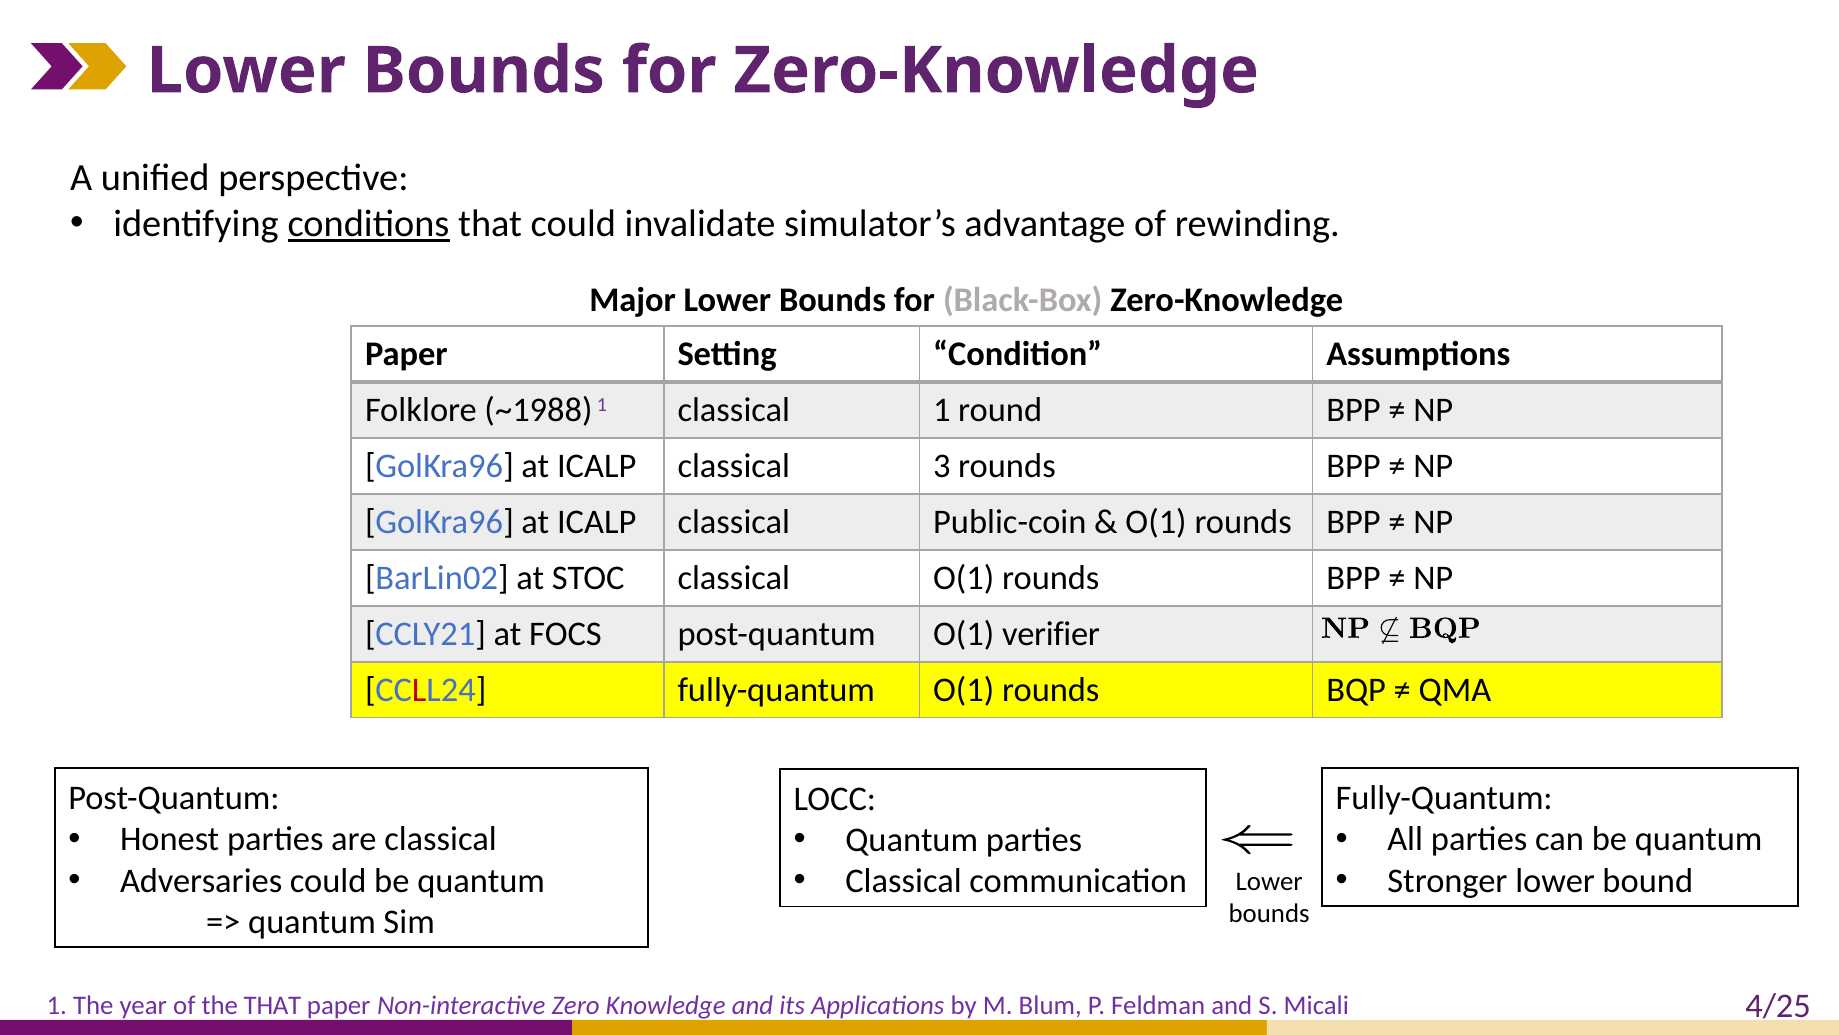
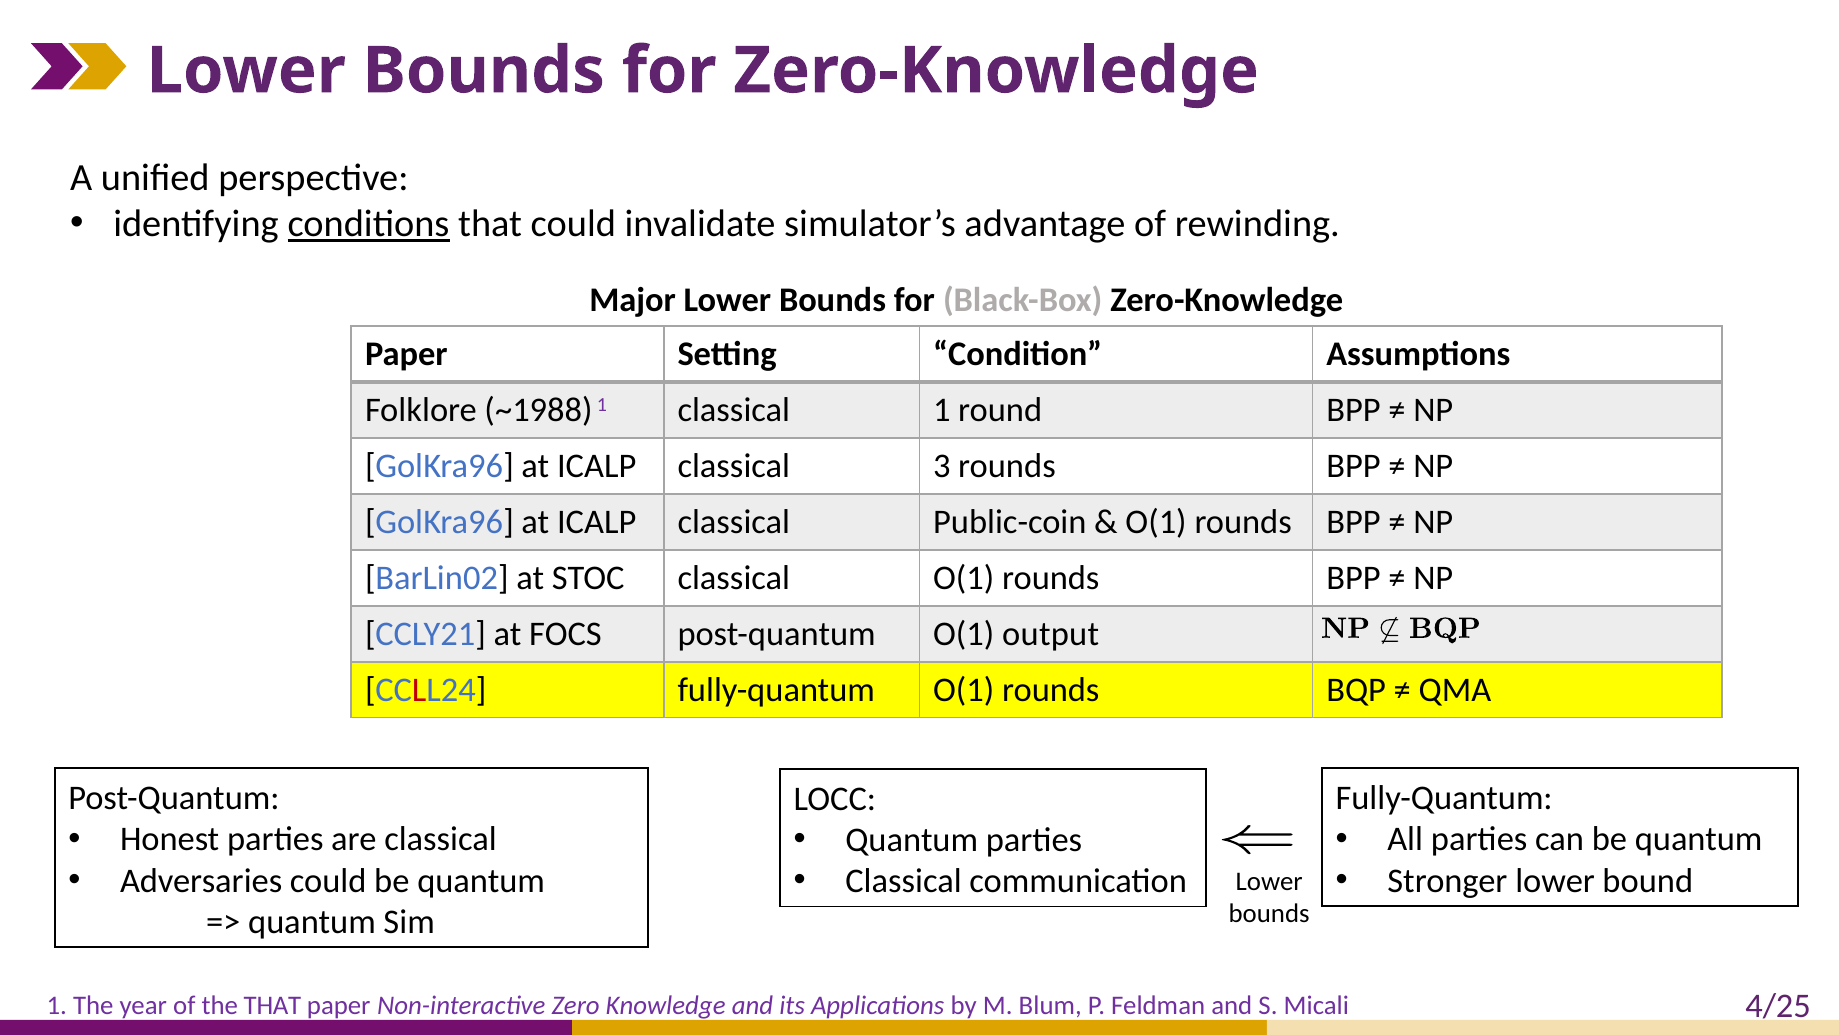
verifier: verifier -> output (1051, 634)
